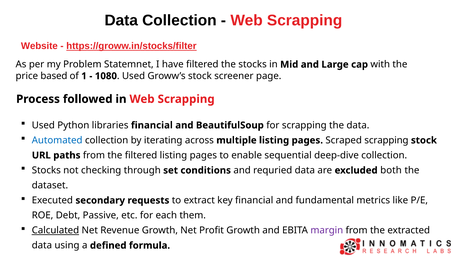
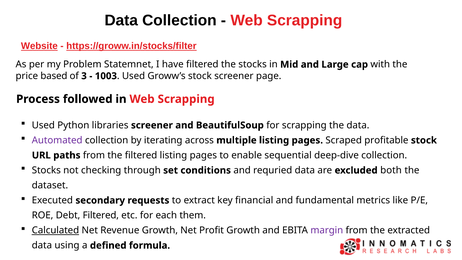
Website underline: none -> present (39, 46)
1: 1 -> 3 (84, 76)
1080: 1080 -> 1003 (106, 76)
libraries financial: financial -> screener (152, 125)
Automated colour: blue -> purple (57, 140)
Scraped scrapping: scrapping -> profitable (386, 140)
Debt Passive: Passive -> Filtered (101, 215)
